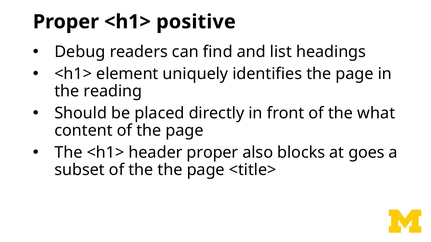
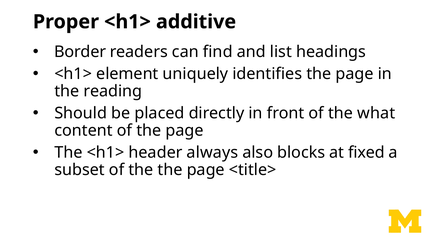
positive: positive -> additive (196, 22)
Debug: Debug -> Border (80, 52)
header proper: proper -> always (212, 153)
goes: goes -> fixed (366, 153)
